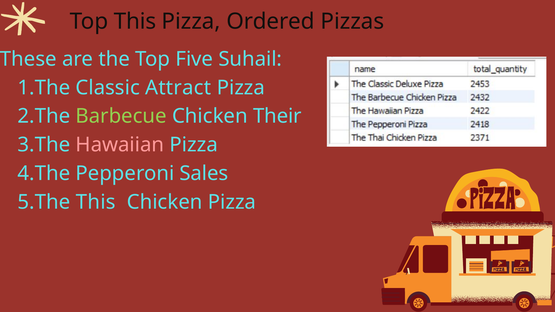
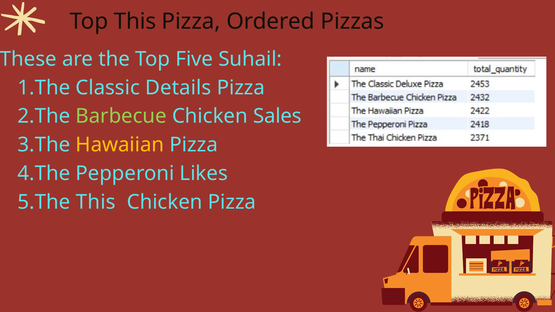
Attract: Attract -> Details (178, 88)
Their: Their -> Sales (277, 116)
Hawaiian colour: pink -> yellow (120, 145)
Sales: Sales -> Likes (204, 174)
